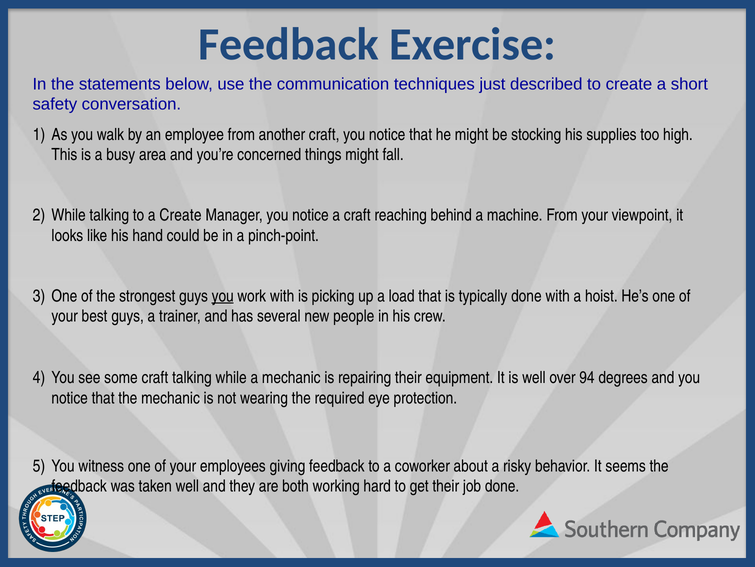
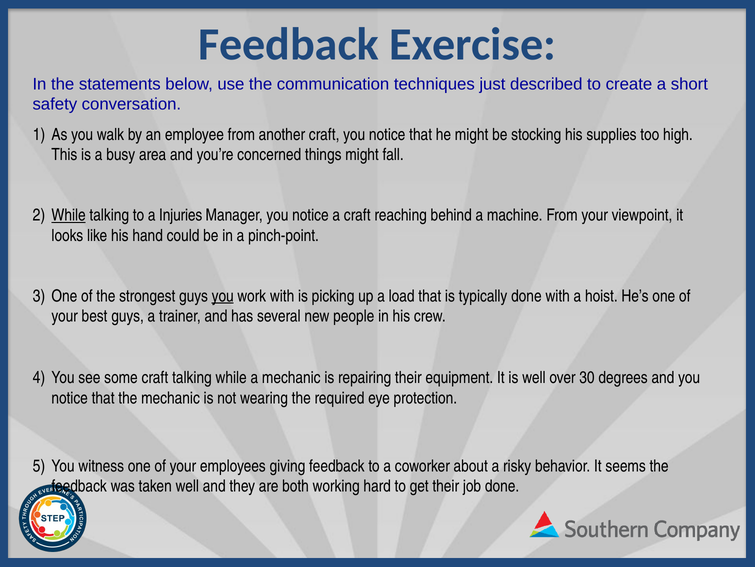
While underline: none -> present (69, 215)
a Create: Create -> Injuries (181, 215)
94: 94 -> 30 (587, 377)
